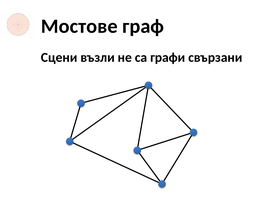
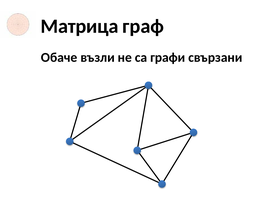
Мостове: Мостове -> Матрица (79, 26)
Сцени: Сцени -> Обаче (59, 58)
